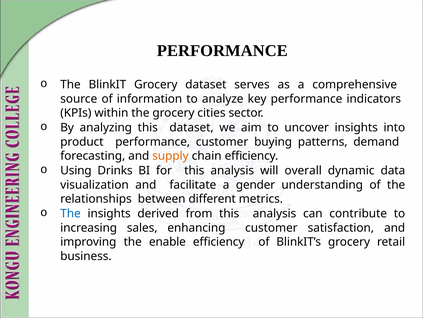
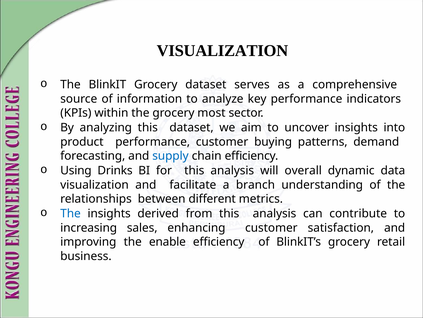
PERFORMANCE: PERFORMANCE -> VISUALIZATION (222, 51)
cities: cities -> most (211, 113)
supply colour: orange -> blue (170, 156)
gender: gender -> branch (255, 184)
